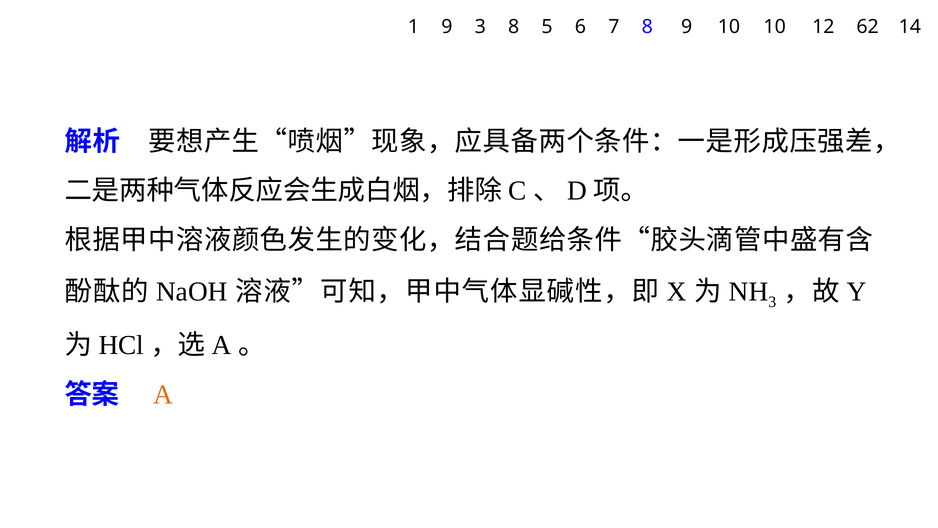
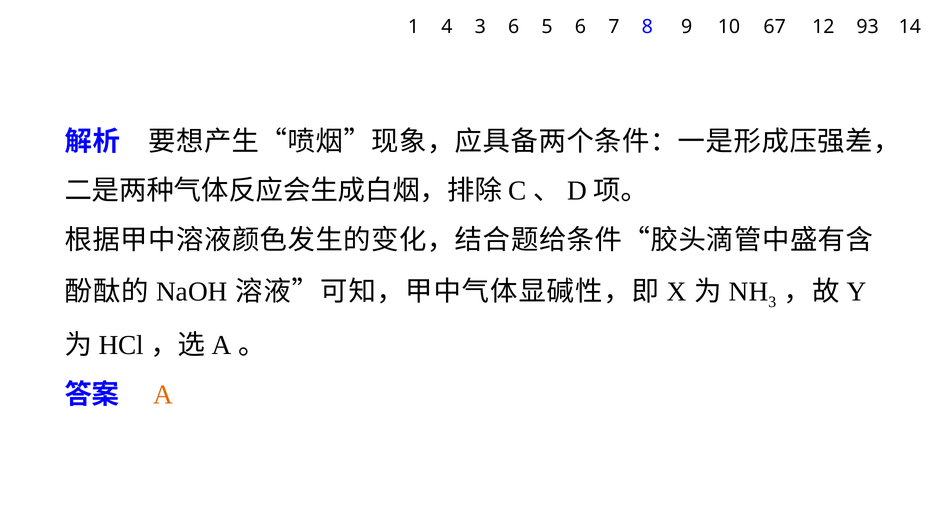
1 9: 9 -> 4 (447, 27)
3 8: 8 -> 6 (514, 27)
10 10: 10 -> 67 (775, 27)
62: 62 -> 93 (868, 27)
